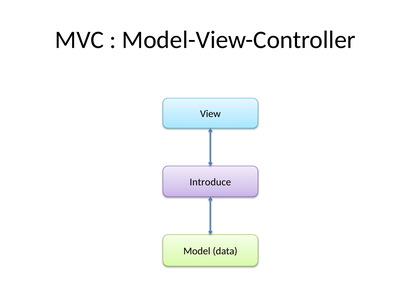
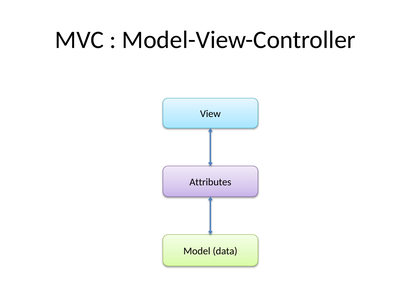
Introduce: Introduce -> Attributes (210, 182)
